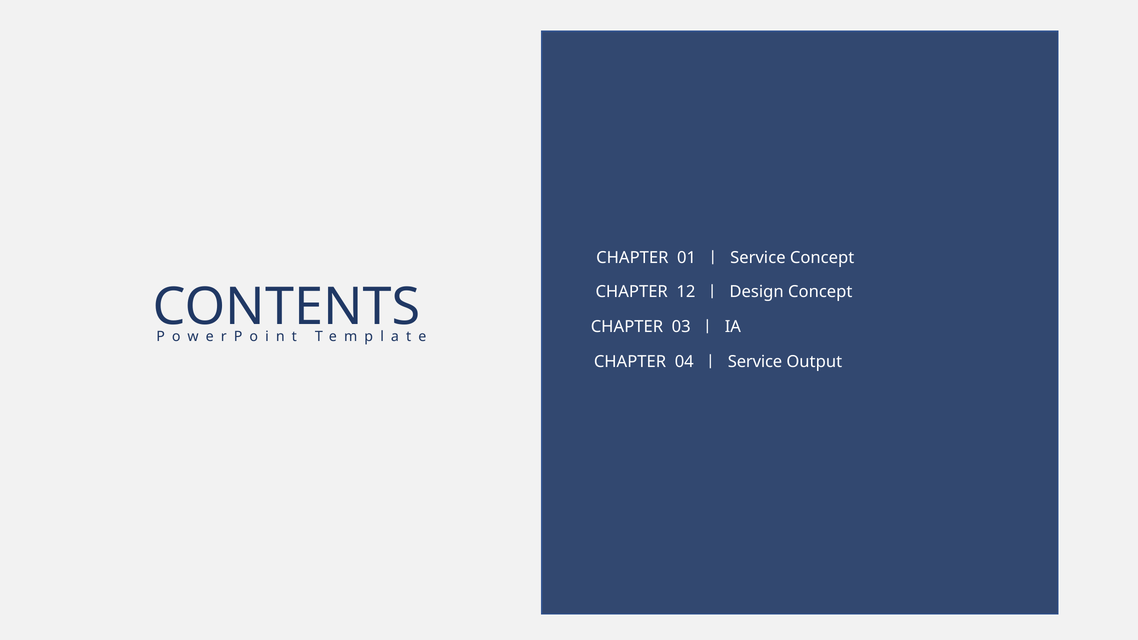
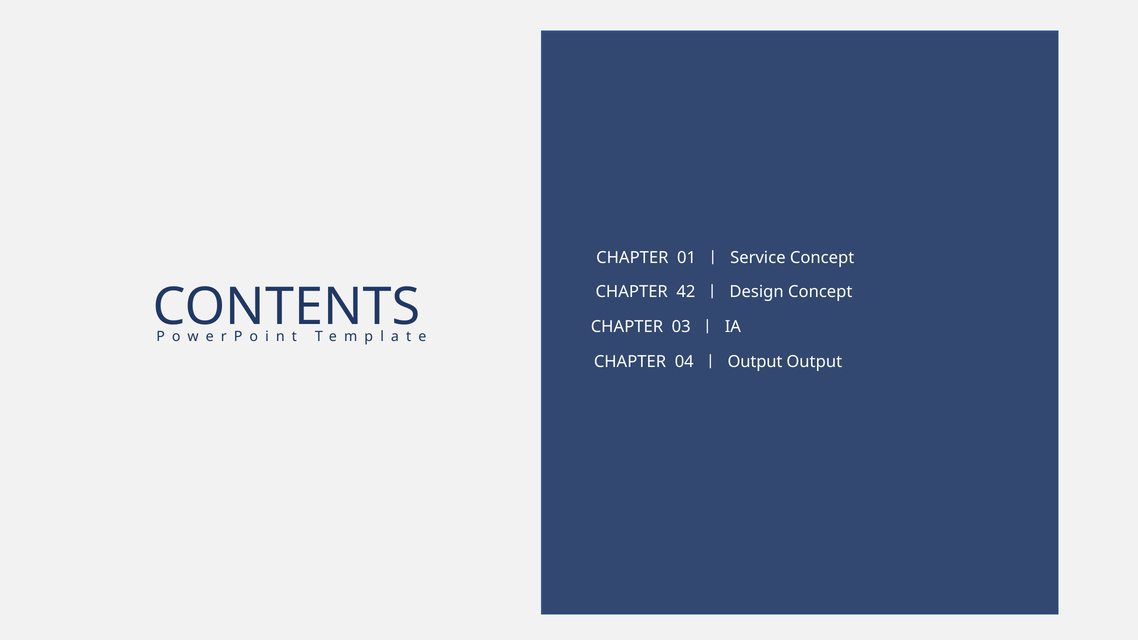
12: 12 -> 42 (686, 292)
04 ㅣ Service: Service -> Output (755, 362)
